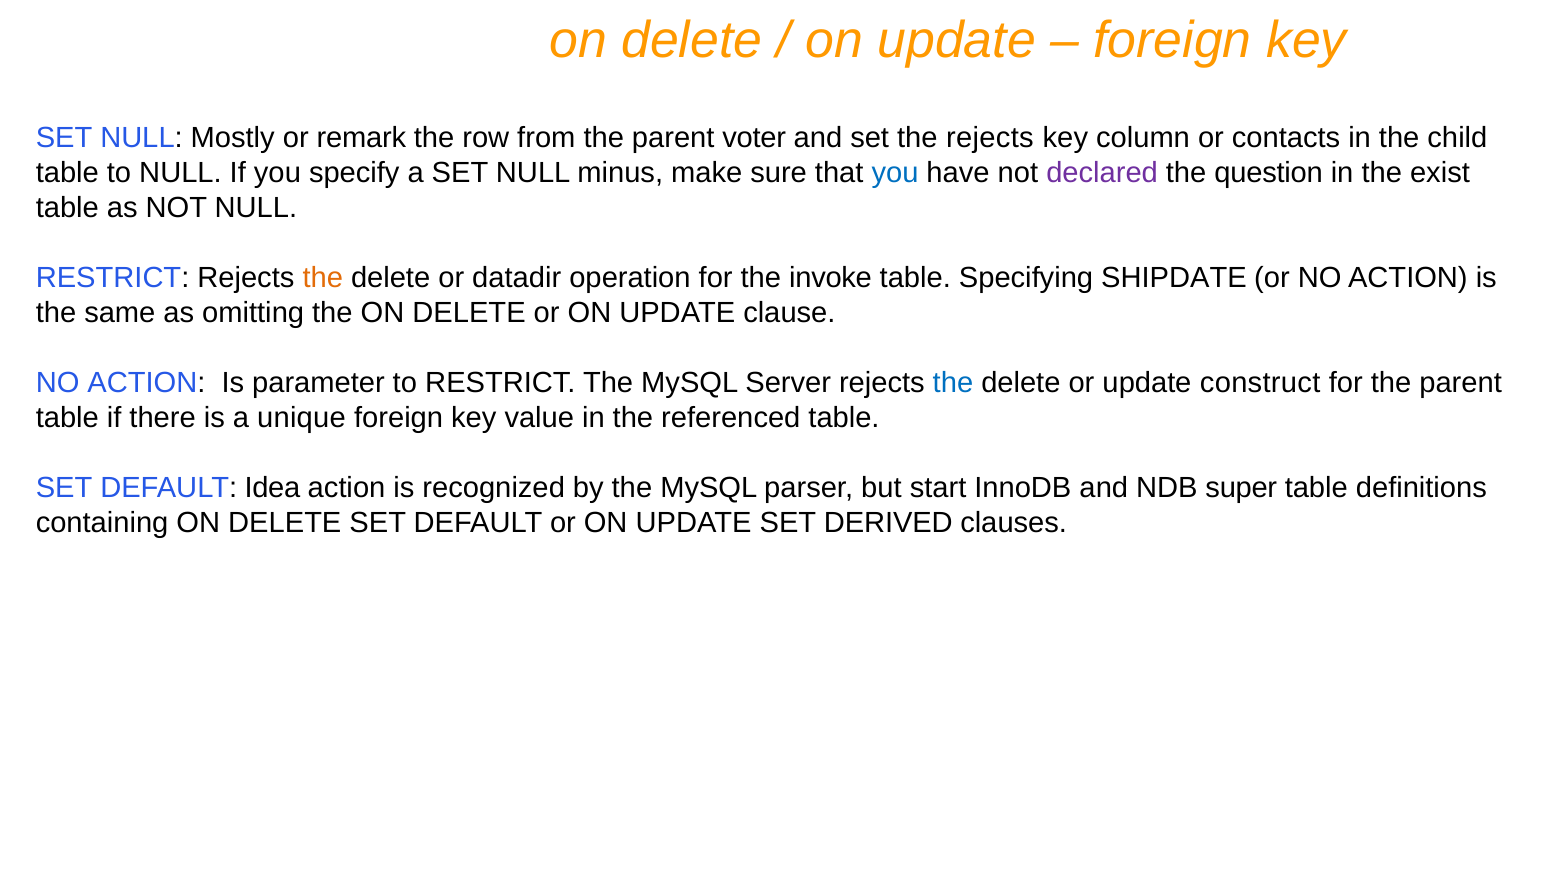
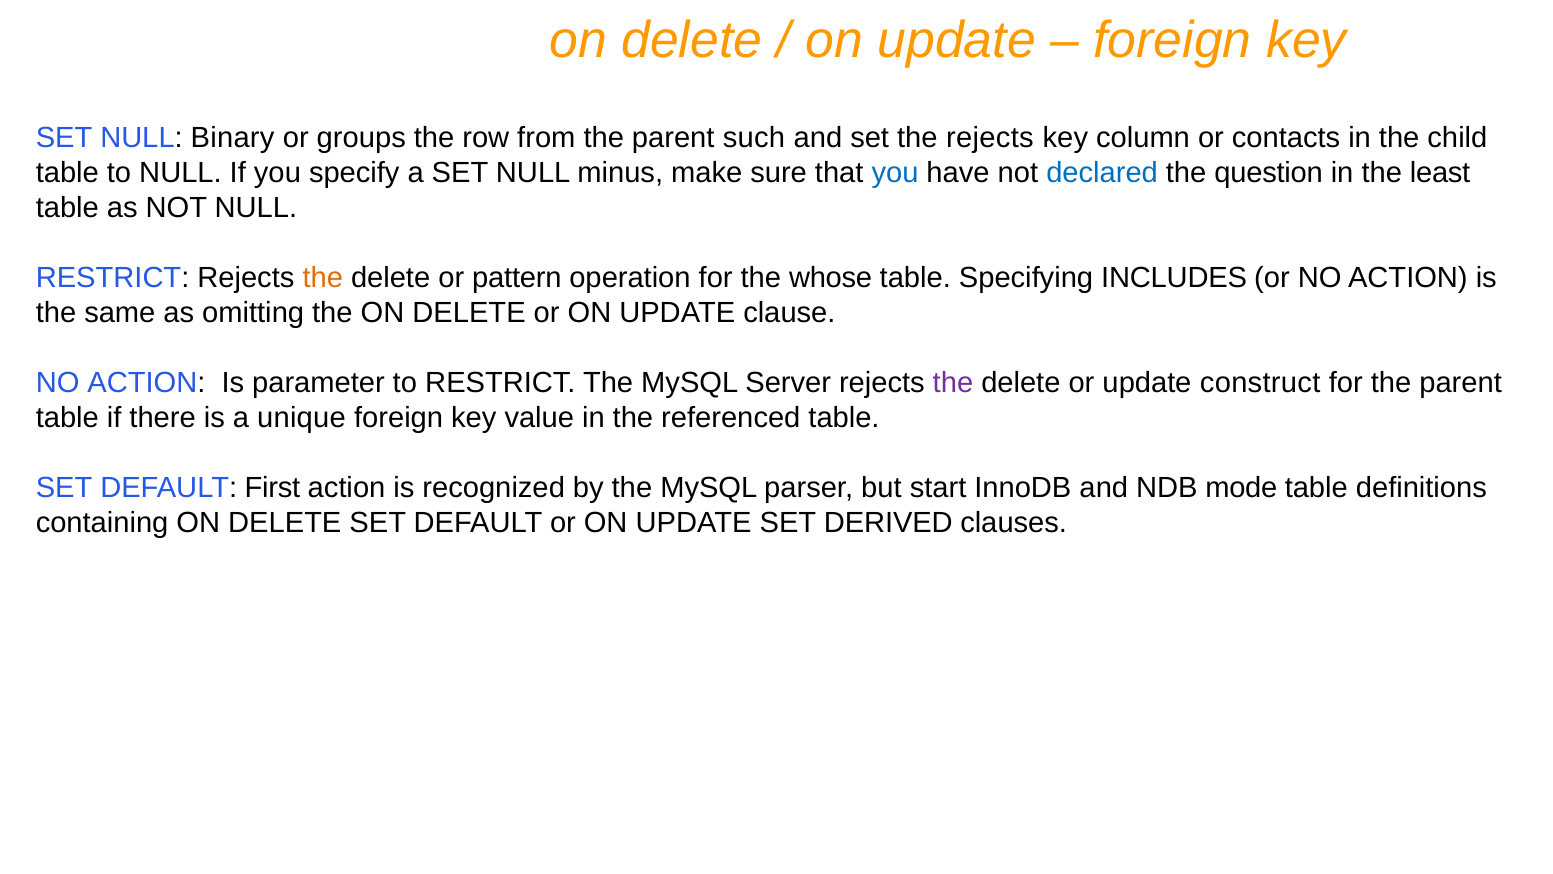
Mostly: Mostly -> Binary (233, 138)
remark: remark -> groups (361, 138)
voter: voter -> such (754, 138)
declared colour: purple -> blue (1102, 173)
exist: exist -> least (1440, 173)
datadir: datadir -> pattern (517, 278)
invoke: invoke -> whose (831, 278)
SHIPDATE: SHIPDATE -> INCLUDES (1174, 278)
the colour: blue -> purple (953, 383)
Idea: Idea -> First (272, 488)
super: super -> mode (1241, 488)
